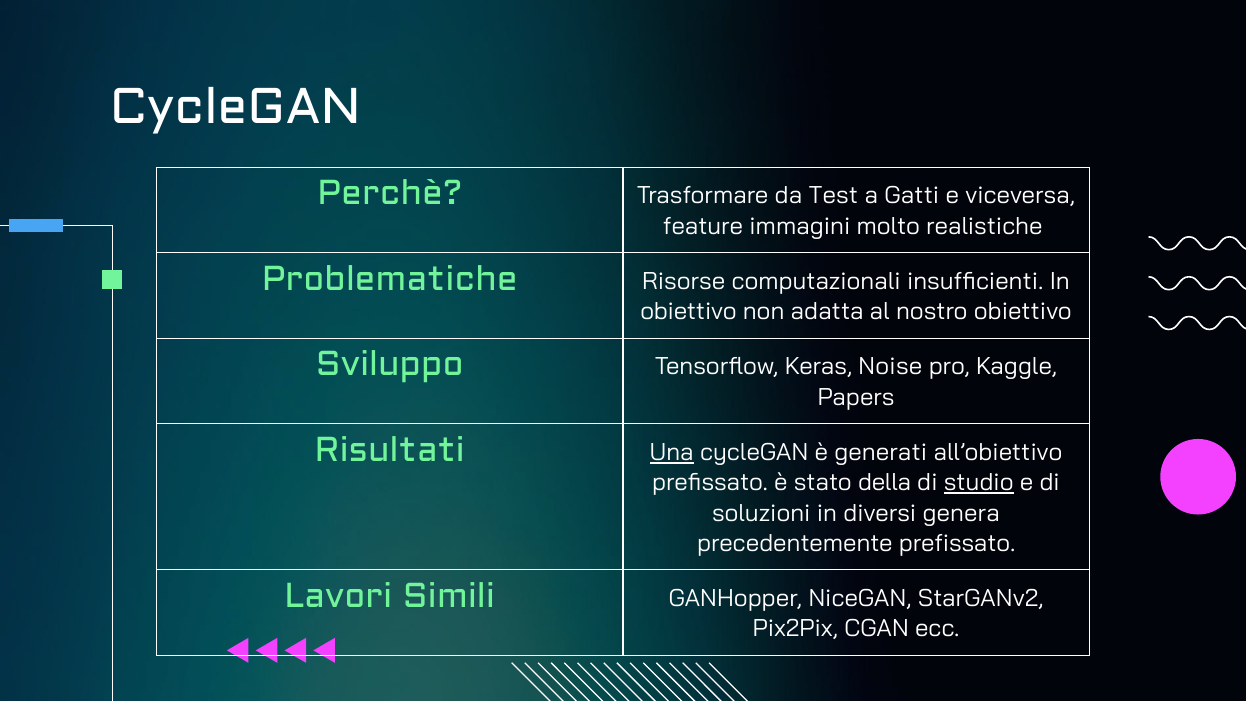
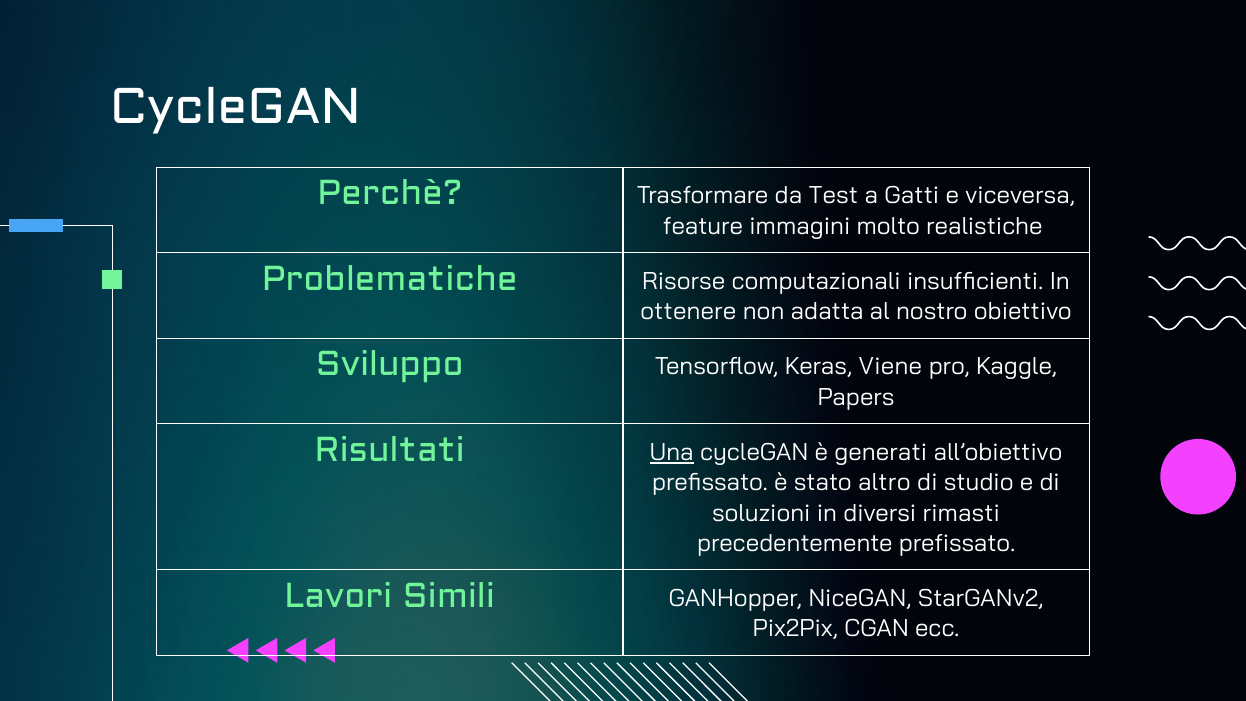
obiettivo: obiettivo -> ottenere (688, 312)
Noise: Noise -> Viene (890, 367)
della: della -> altro (884, 483)
studio underline: present -> none (979, 483)
genera: genera -> rimasti (961, 513)
